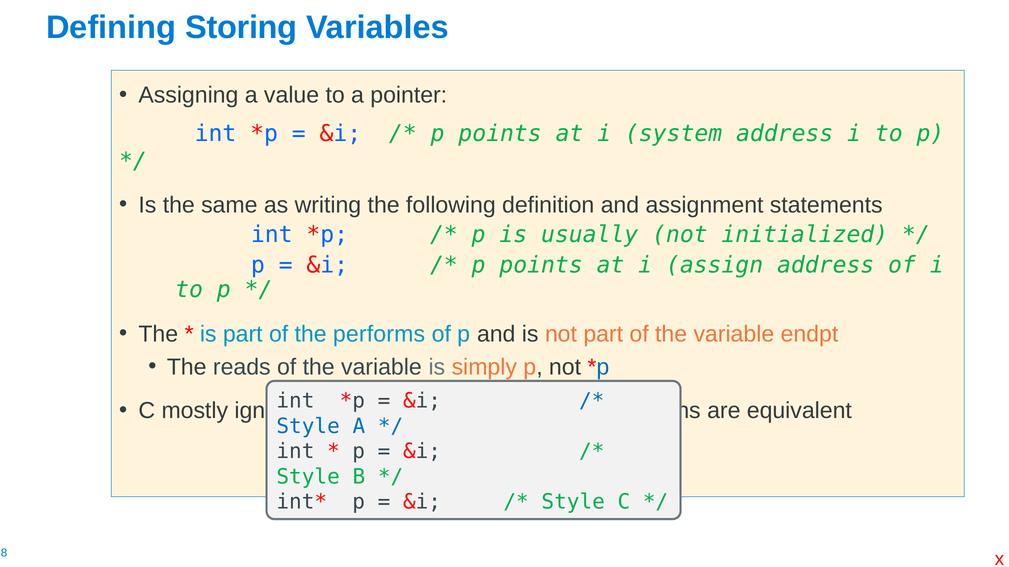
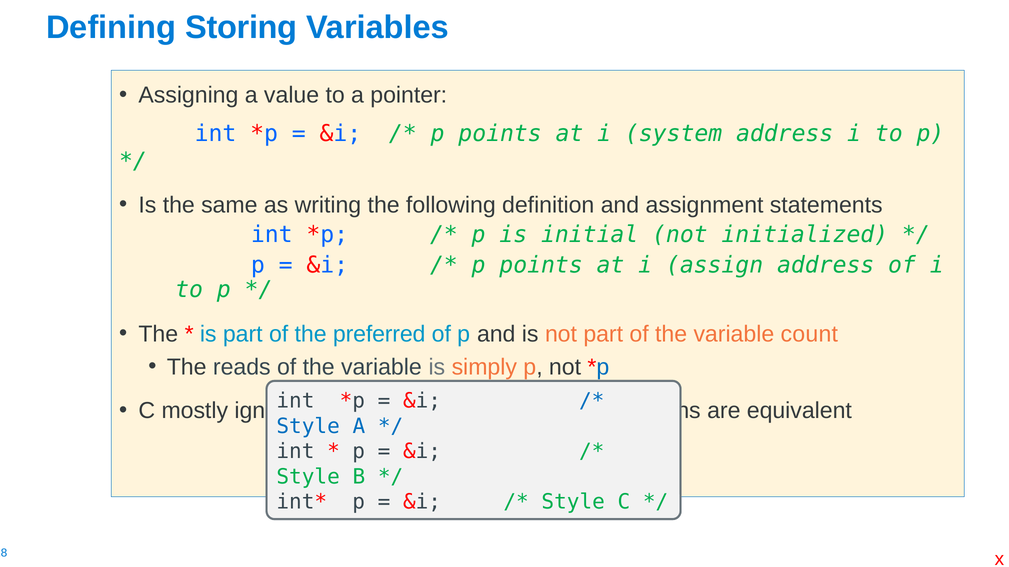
usually: usually -> initial (590, 235)
performs: performs -> preferred (379, 334)
endpt: endpt -> count (809, 334)
